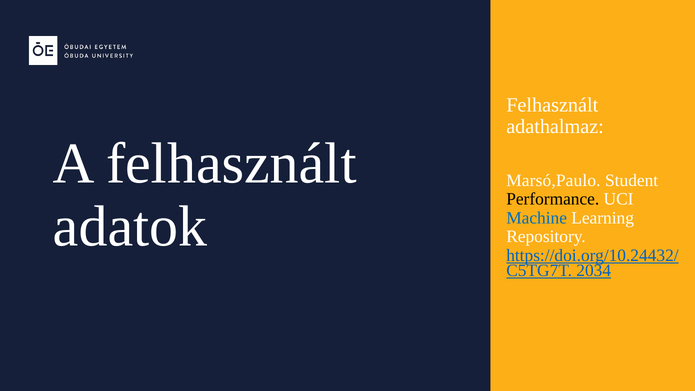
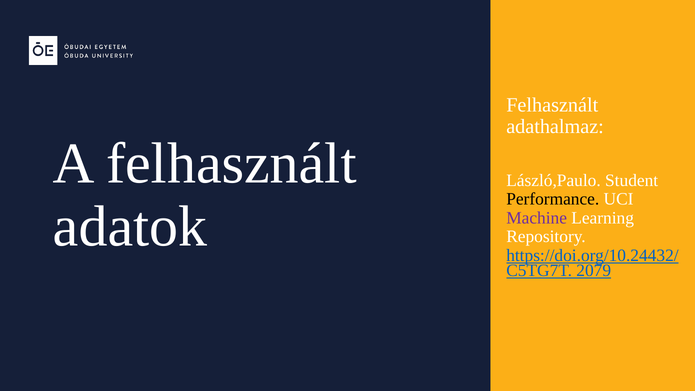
Marsó,Paulo: Marsó,Paulo -> László,Paulo (553, 180)
Machine colour: blue -> purple (537, 218)
2034: 2034 -> 2079 (594, 270)
